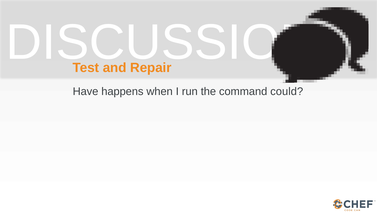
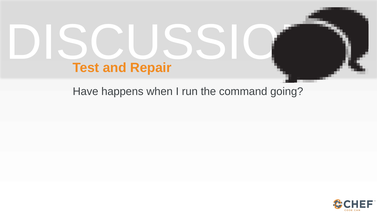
could: could -> going (287, 91)
